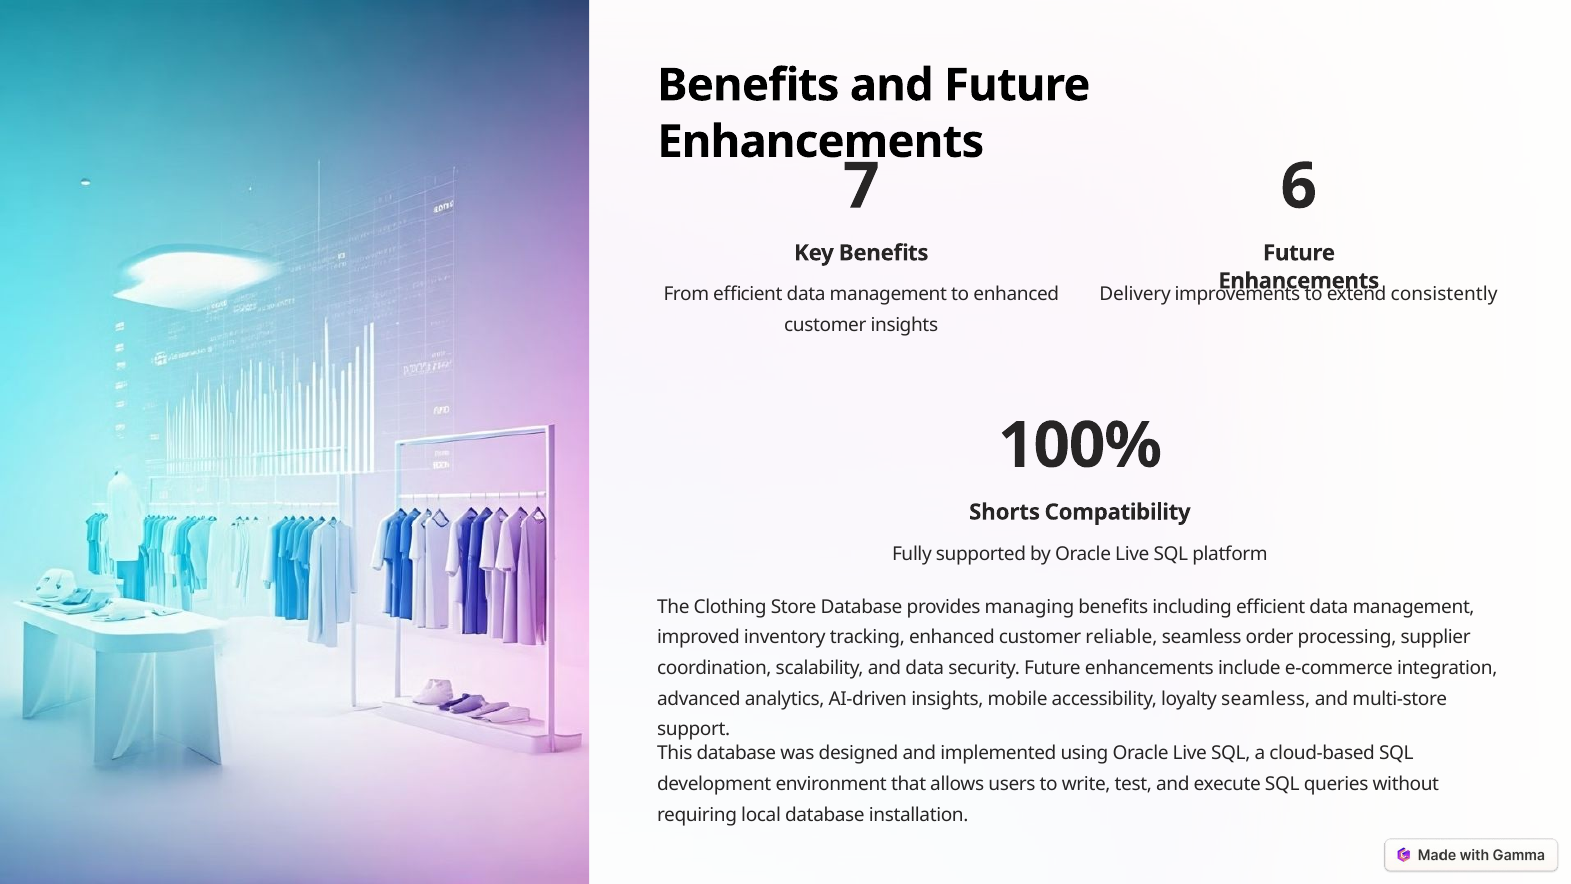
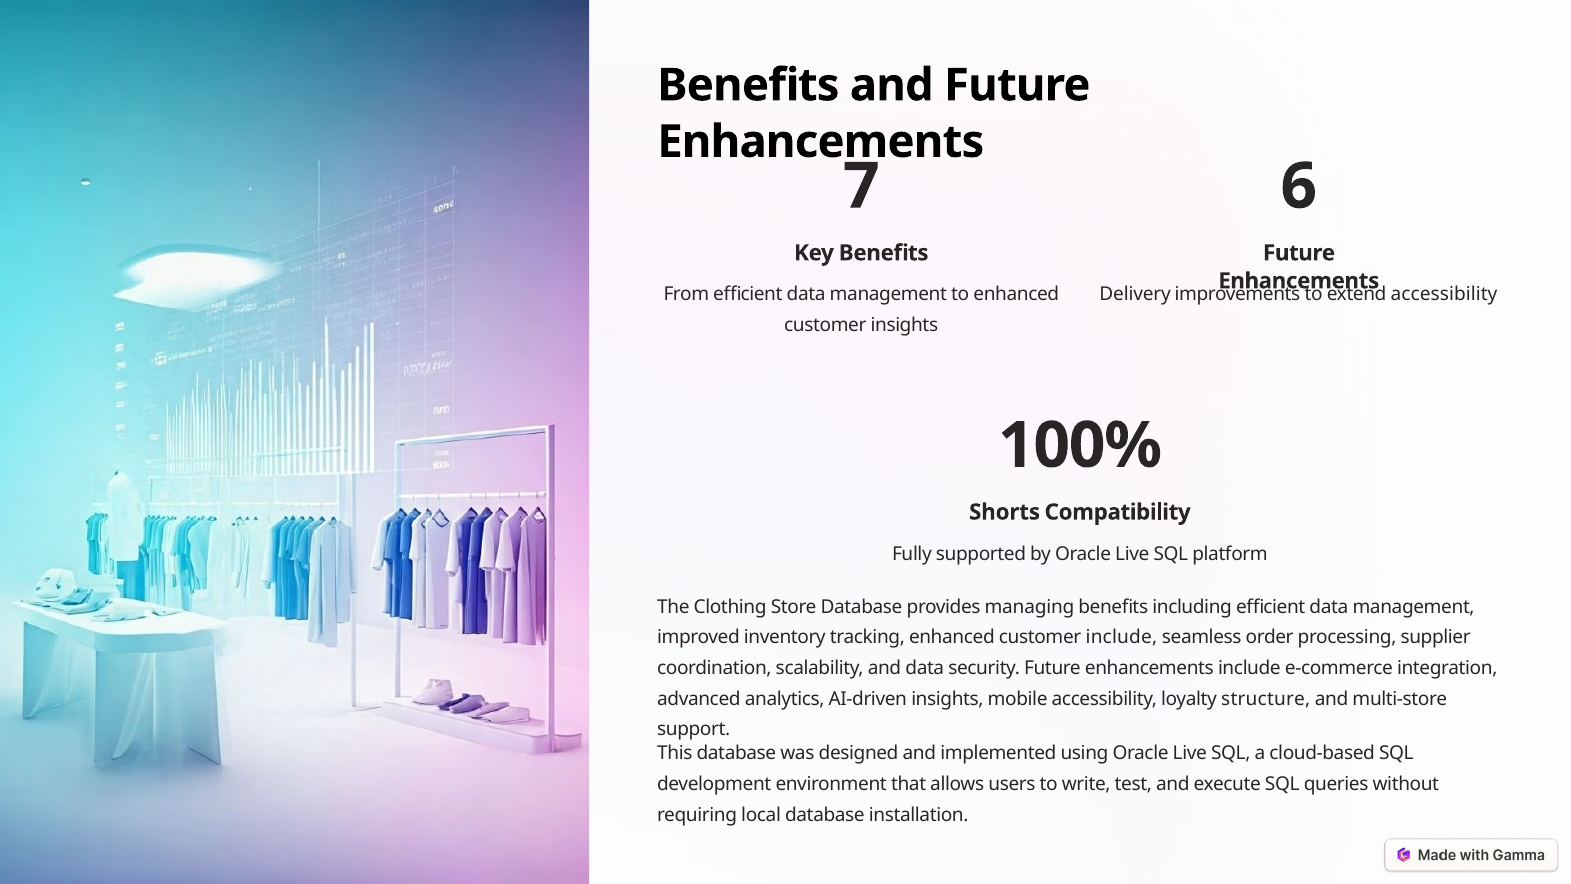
consistently: consistently -> accessibility (1444, 295)
customer reliable: reliable -> include (1121, 637)
loyalty seamless: seamless -> structure (1266, 699)
